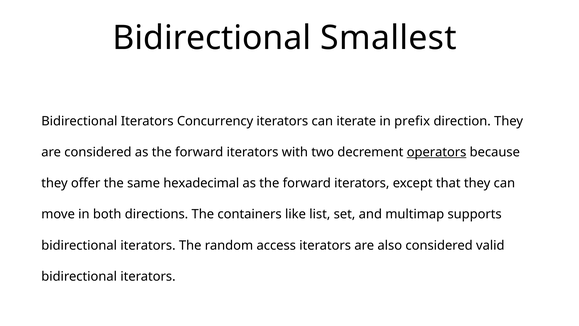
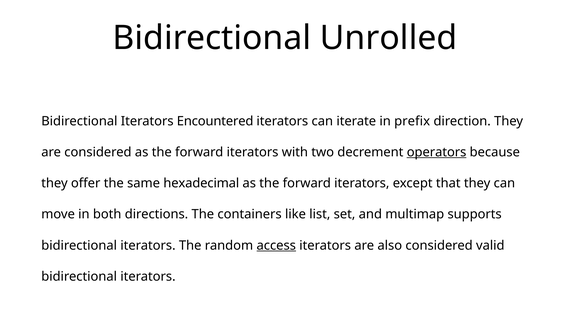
Smallest: Smallest -> Unrolled (389, 38)
Concurrency: Concurrency -> Encountered (215, 121)
access underline: none -> present (276, 245)
